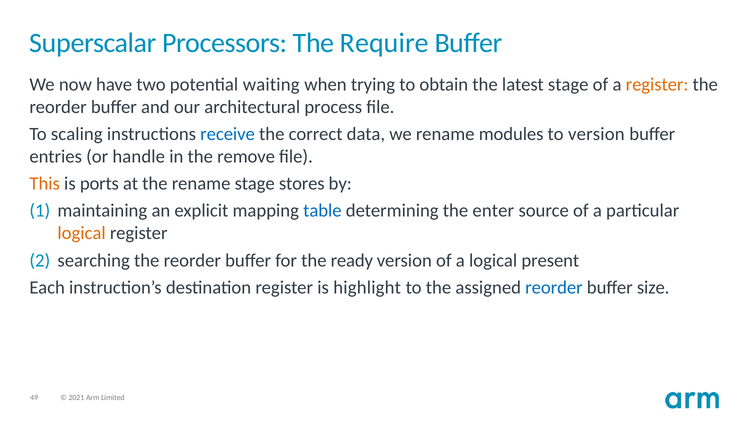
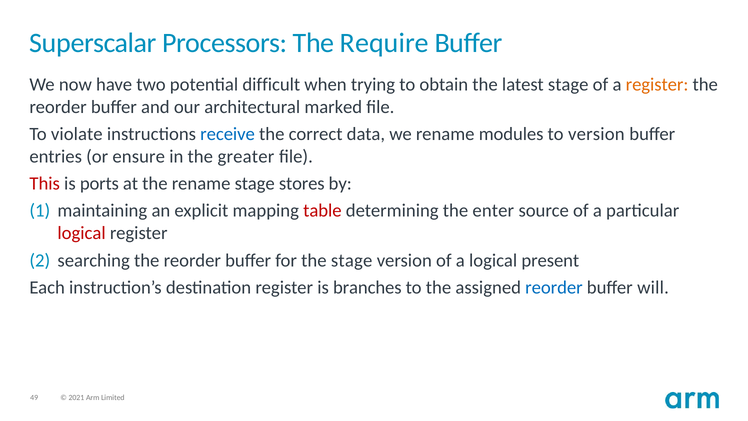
waiting: waiting -> difficult (271, 84)
process: process -> marked (333, 107)
scaling: scaling -> violate (77, 134)
handle: handle -> ensure (139, 156)
remove: remove -> greater (246, 156)
This colour: orange -> red (45, 184)
table colour: blue -> red (322, 211)
logical colour: orange -> red (82, 233)
the ready: ready -> stage (352, 260)
highlight: highlight -> branches (367, 287)
size: size -> will (653, 287)
